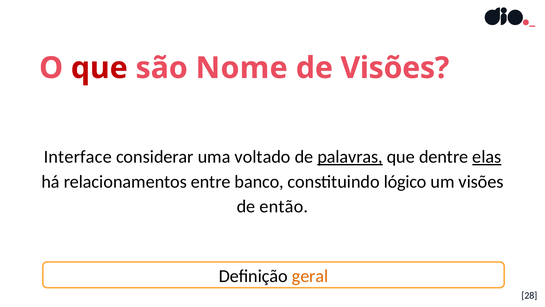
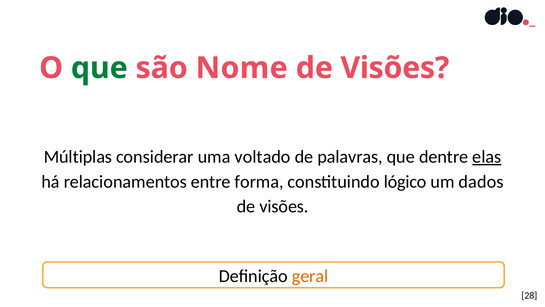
que colour: red -> green (99, 68)
Interface: Interface -> Múltiplas (78, 157)
palavras underline: present -> none (350, 157)
banco: banco -> forma (259, 181)
um visões: visões -> dados (481, 181)
então: então -> visões (284, 206)
